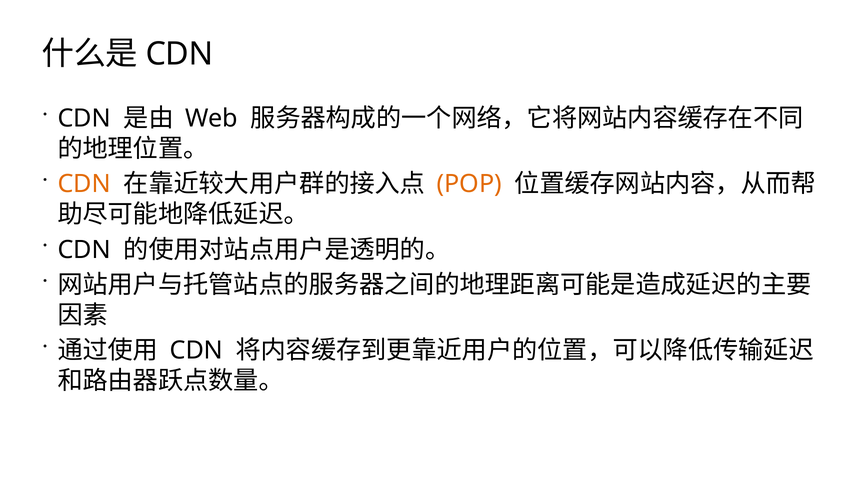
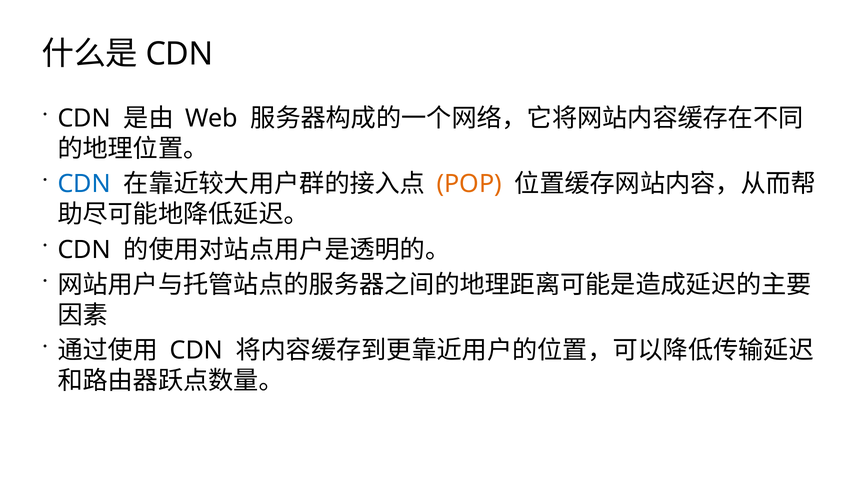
CDN colour: orange -> blue (84, 184)
